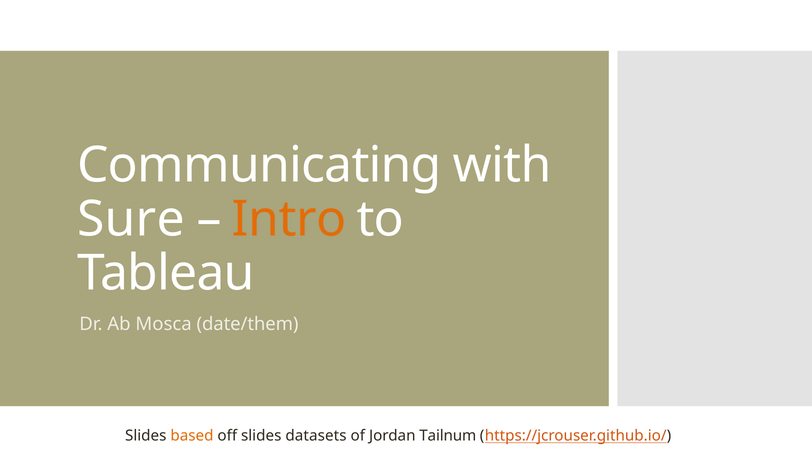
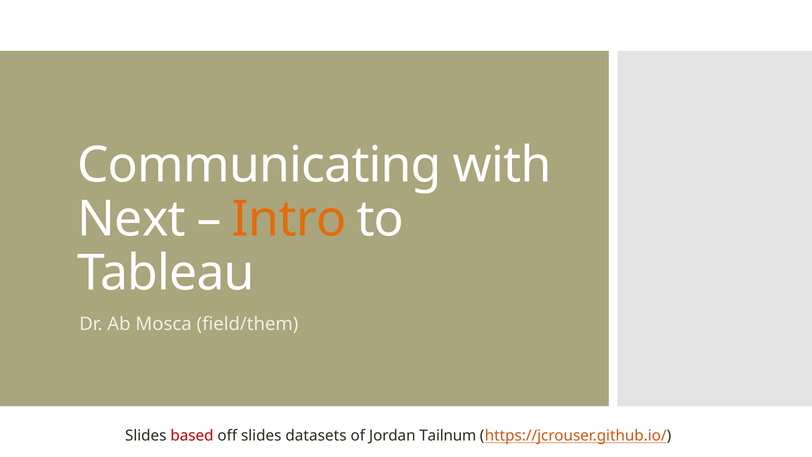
Sure: Sure -> Next (132, 219)
date/them: date/them -> field/them (248, 324)
based colour: orange -> red (192, 436)
